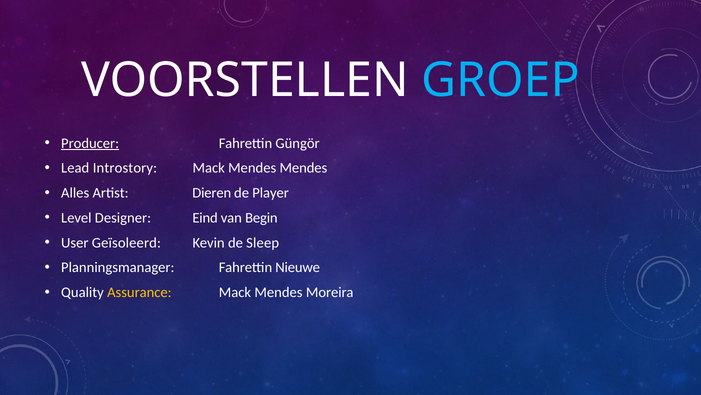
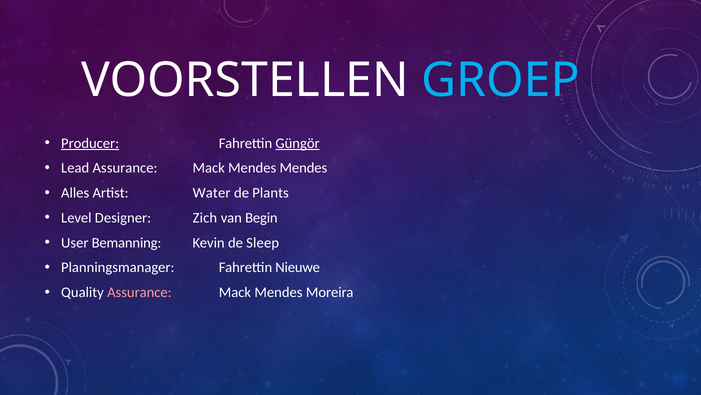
Güngör underline: none -> present (298, 143)
Lead Introstory: Introstory -> Assurance (125, 168)
Dieren: Dieren -> Water (212, 193)
Player: Player -> Plants (271, 193)
Eind: Eind -> Zich (205, 218)
Geïsoleerd: Geïsoleerd -> Bemanning (127, 242)
Assurance colour: yellow -> pink (139, 292)
